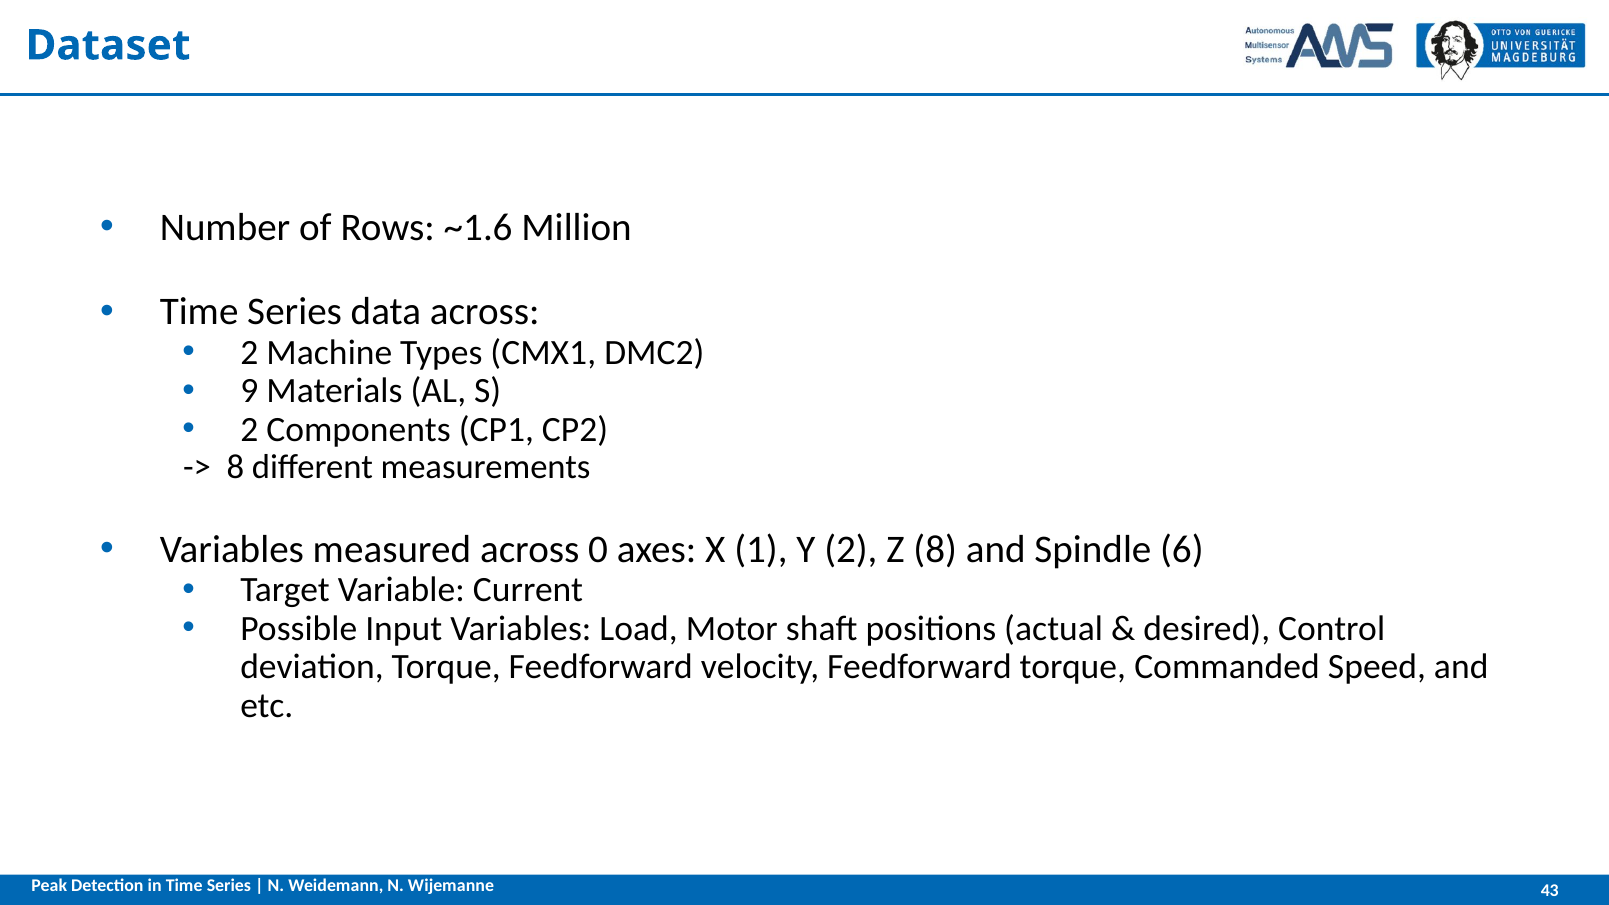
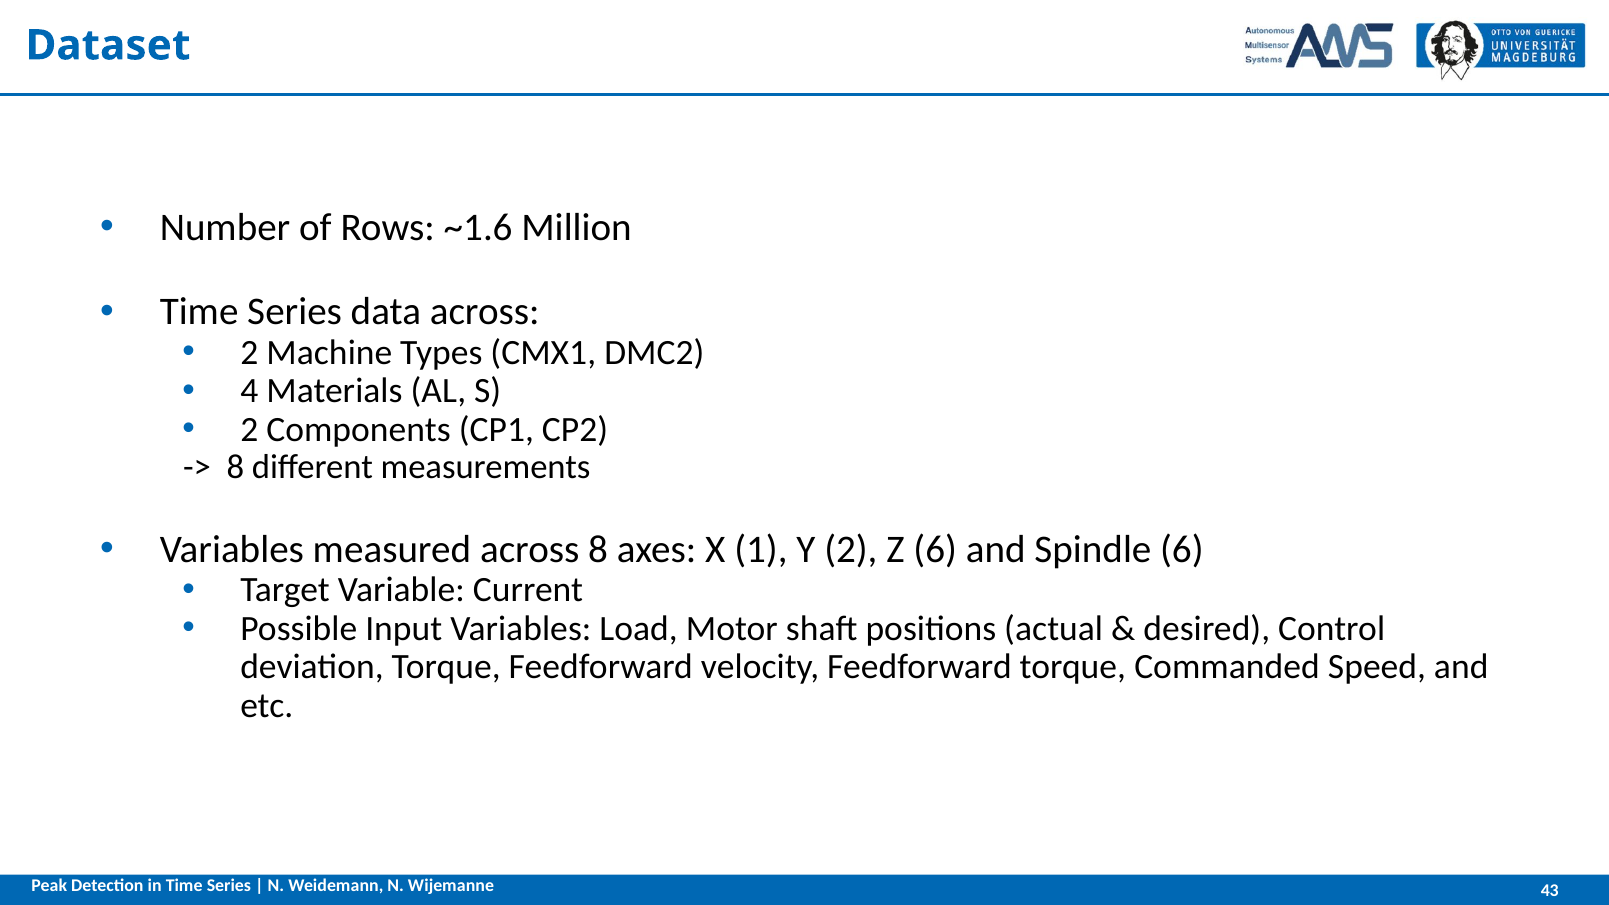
9: 9 -> 4 (249, 391)
across 0: 0 -> 8 (598, 549)
Z 8: 8 -> 6 (935, 549)
